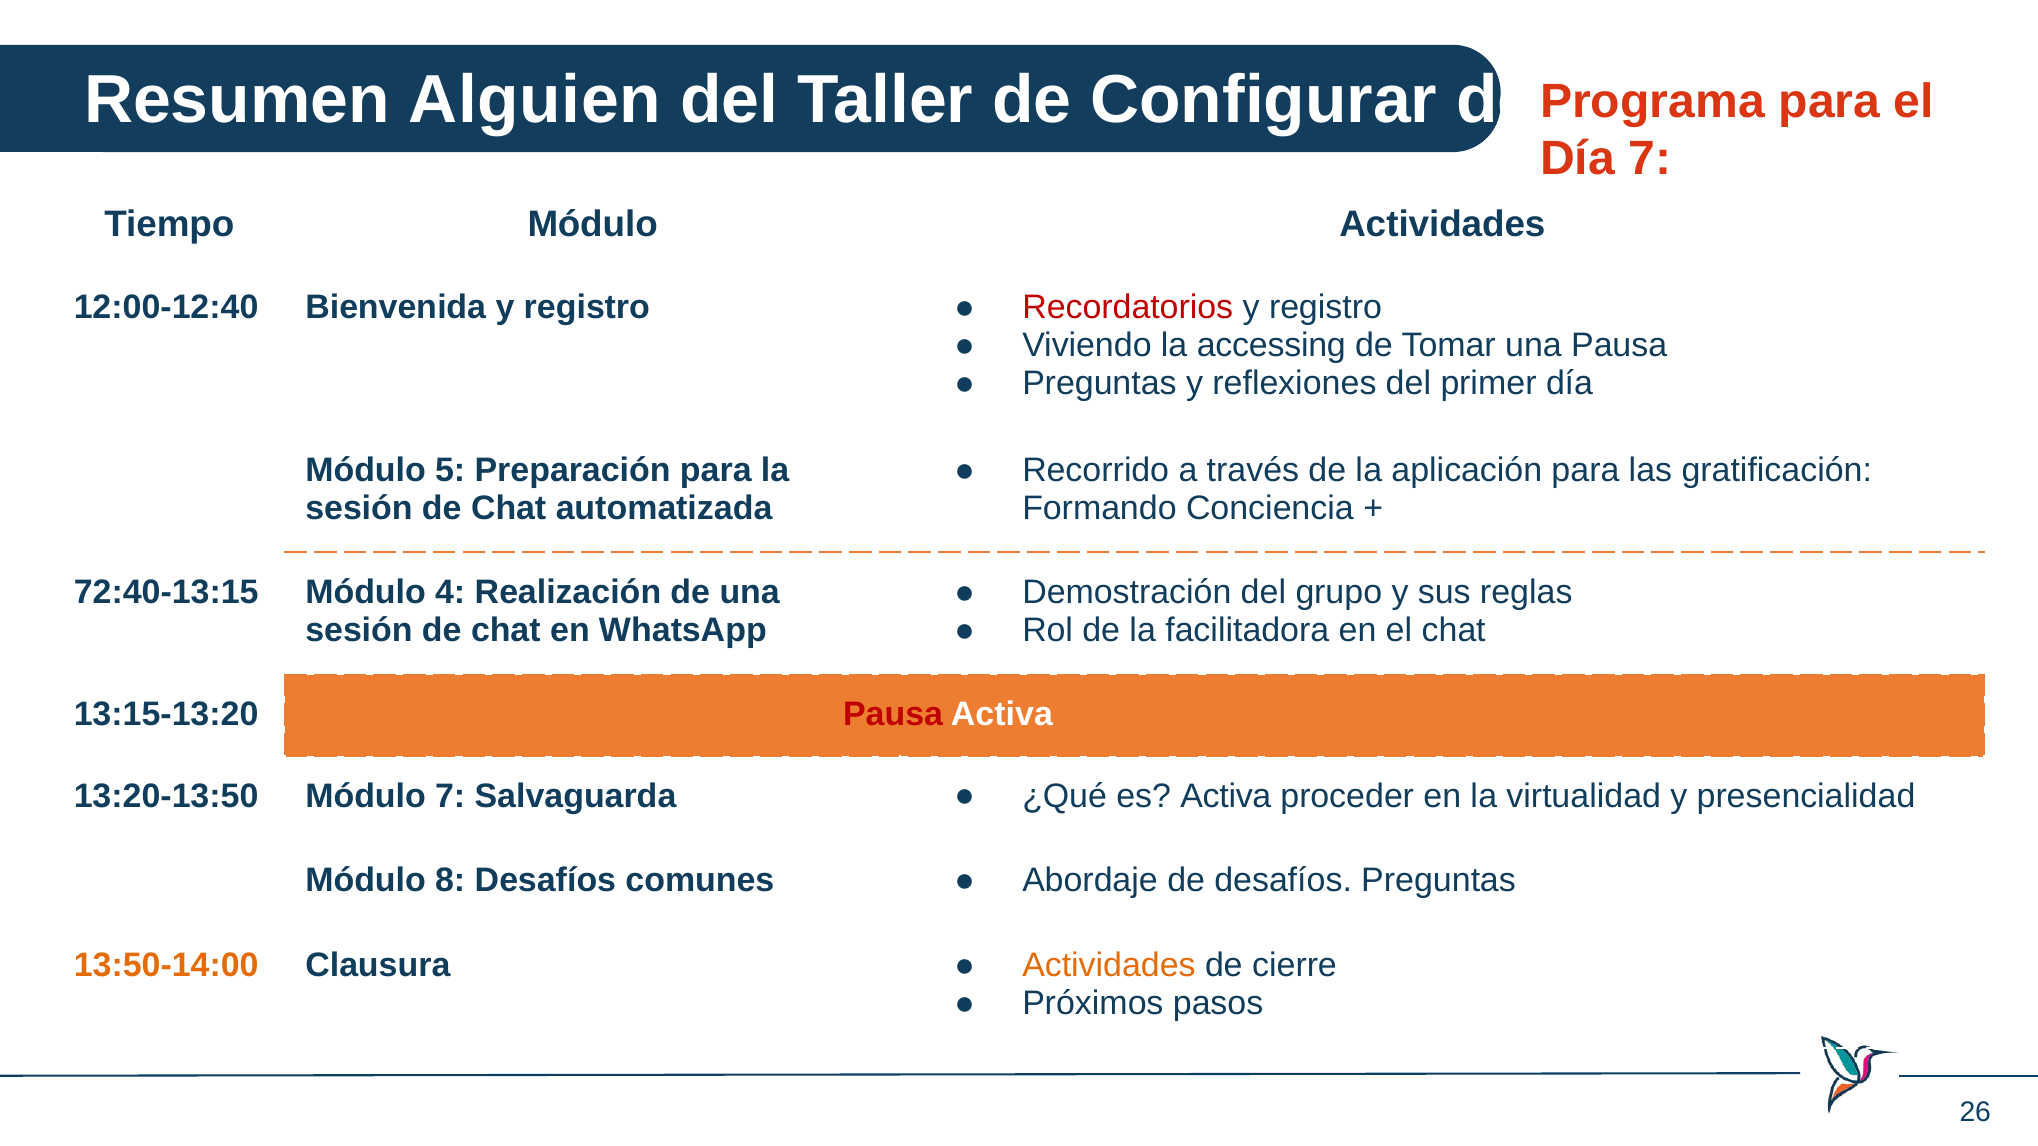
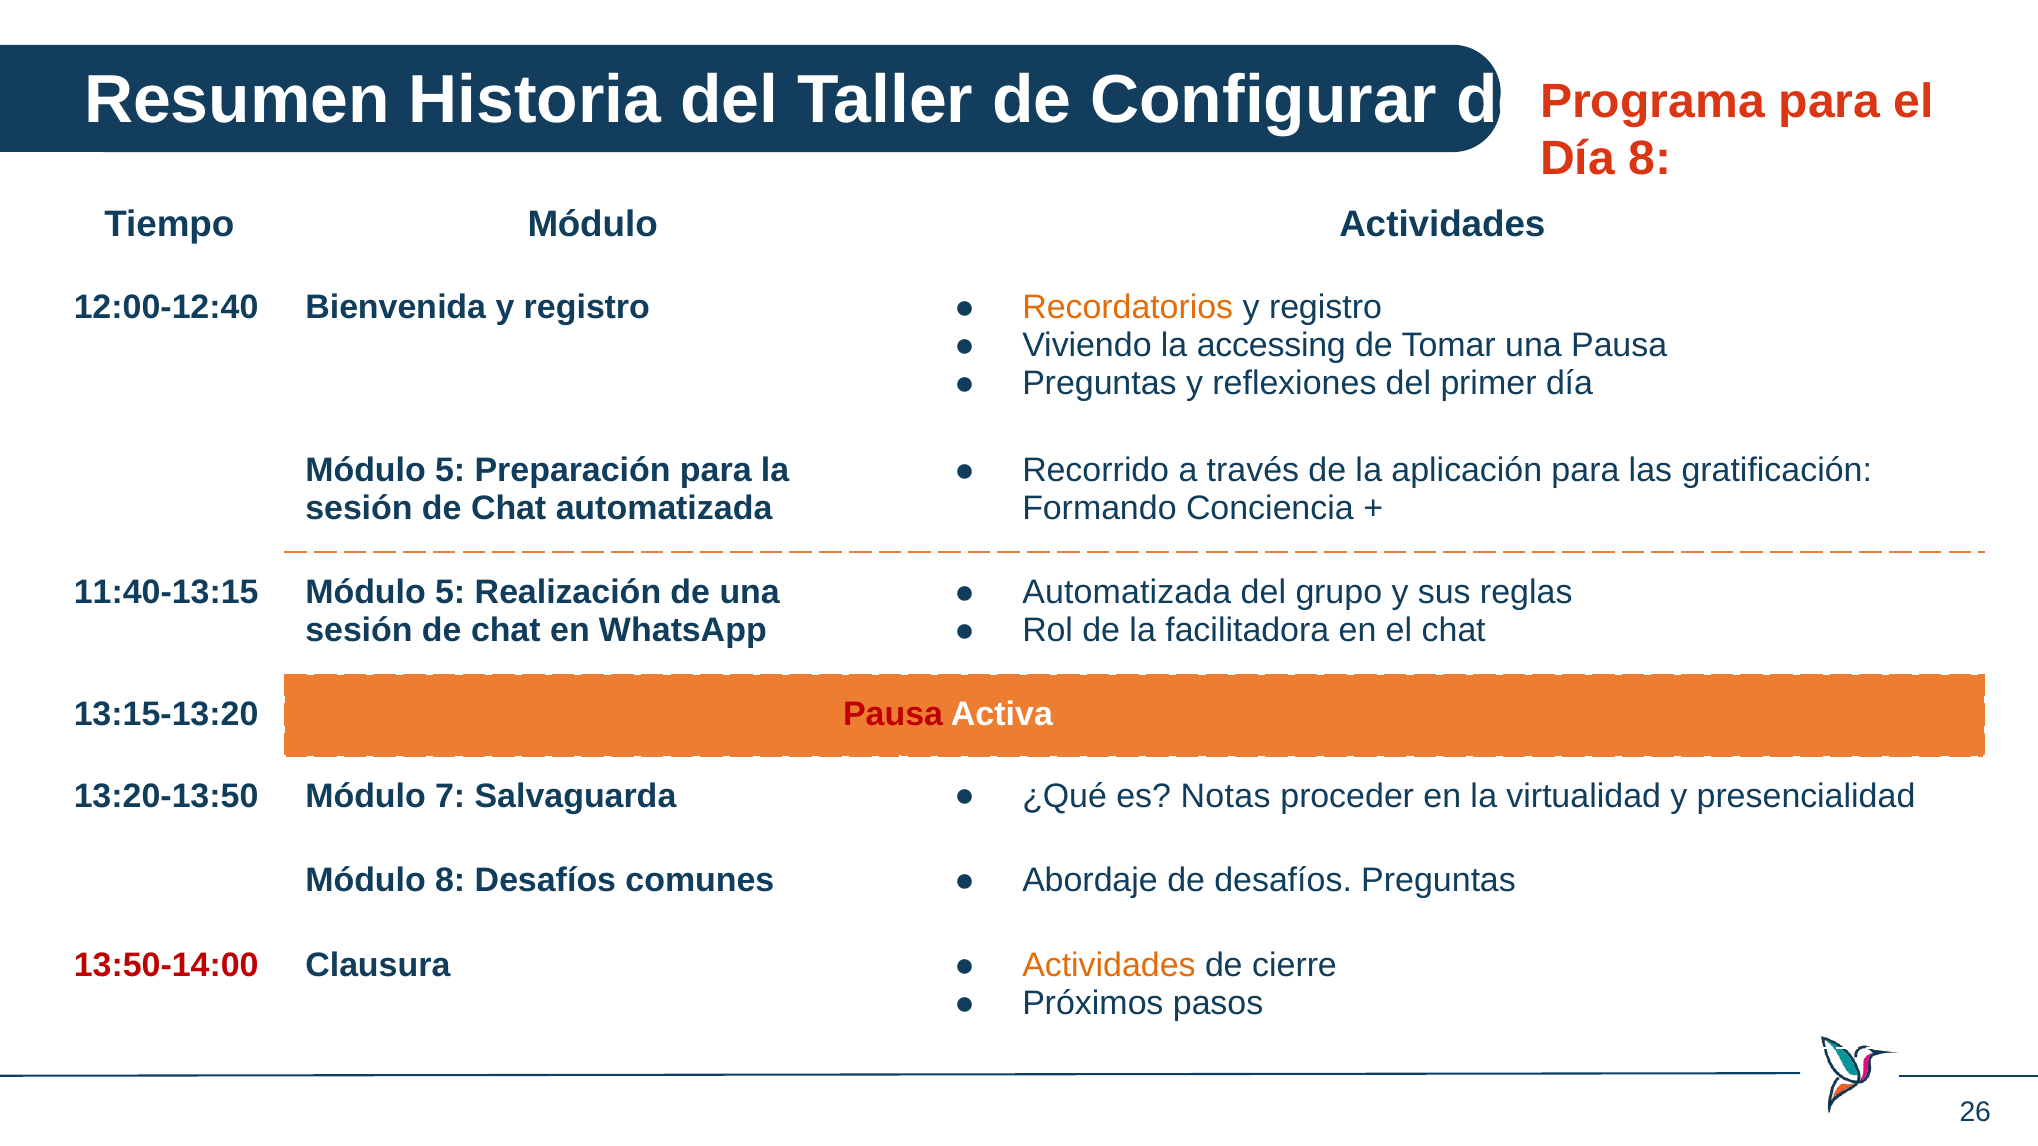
Alguien: Alguien -> Historia (535, 100)
Día 7: 7 -> 8 (1650, 159)
Recordatorios colour: red -> orange (1128, 307)
72:40-13:15: 72:40-13:15 -> 11:40-13:15 (166, 593)
4: 4 -> 5 (450, 593)
Demostración: Demostración -> Automatizada (1127, 593)
es Activa: Activa -> Notas (1226, 796)
13:50-14:00 colour: orange -> red (166, 966)
